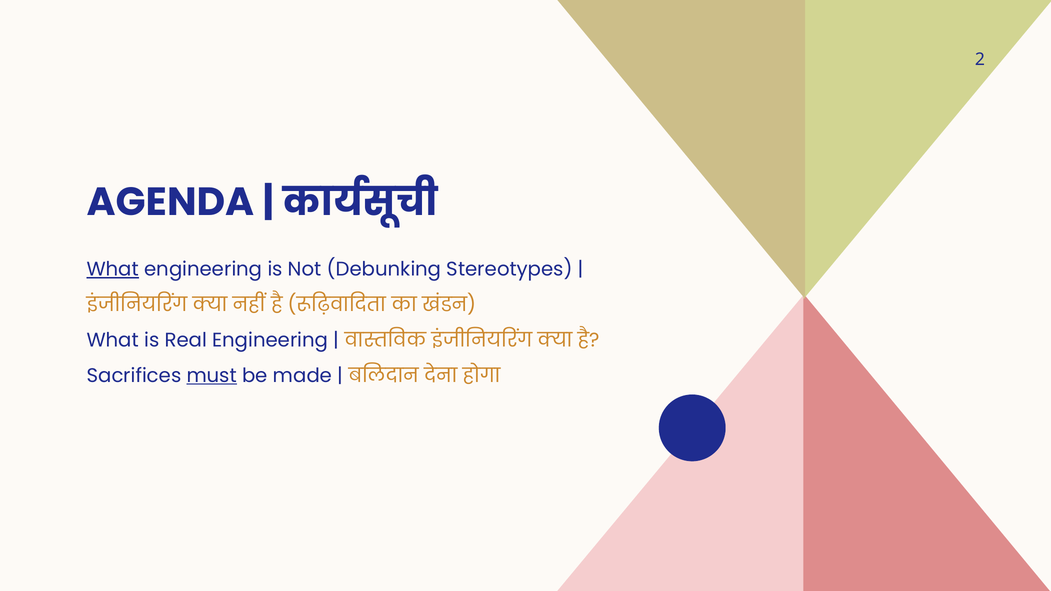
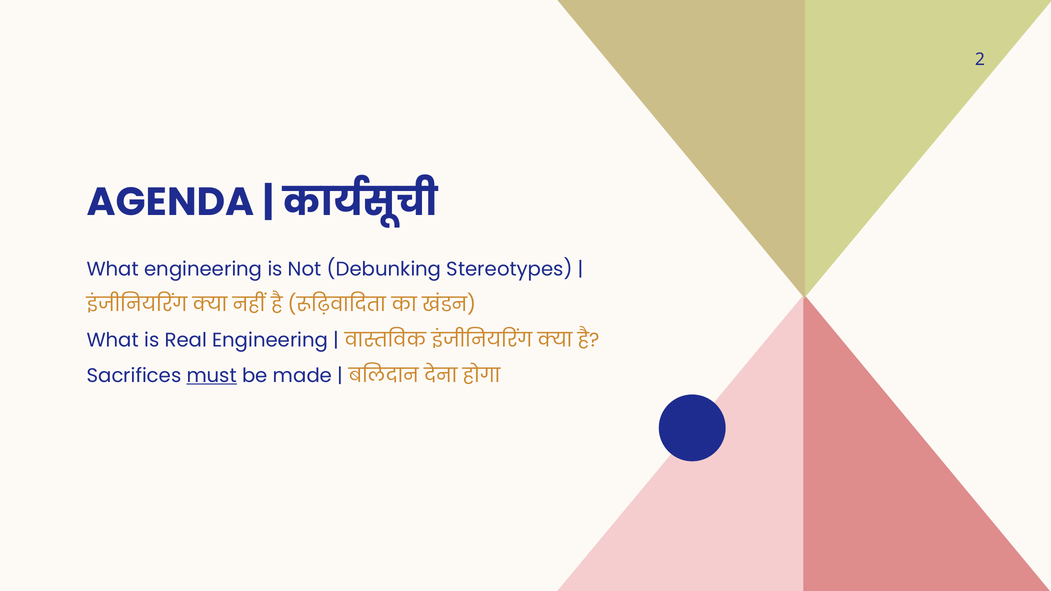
What underline: present -> none (113, 269)
